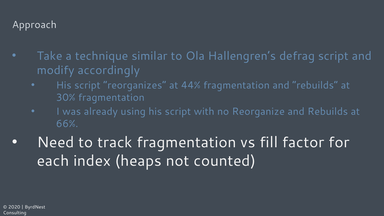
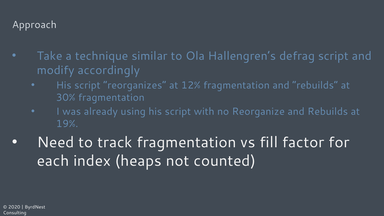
44%: 44% -> 12% (191, 85)
66%: 66% -> 19% (67, 124)
